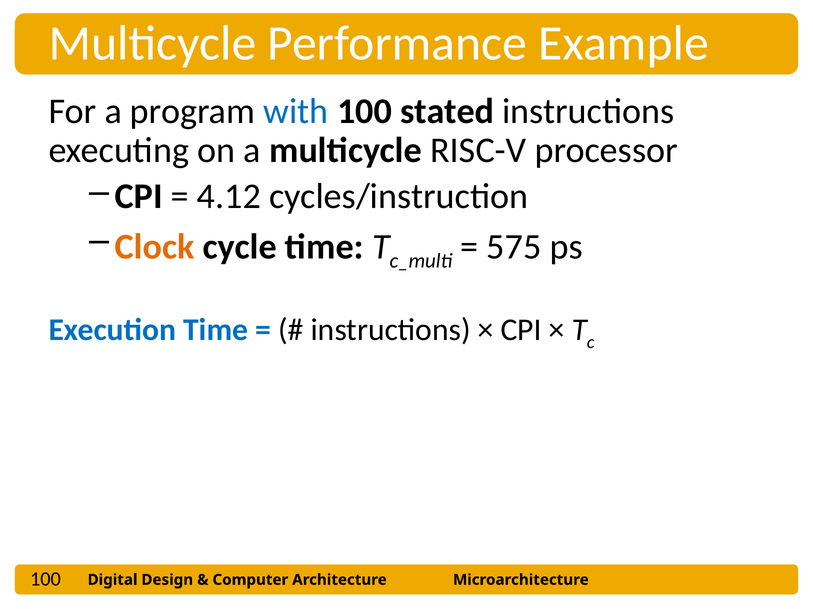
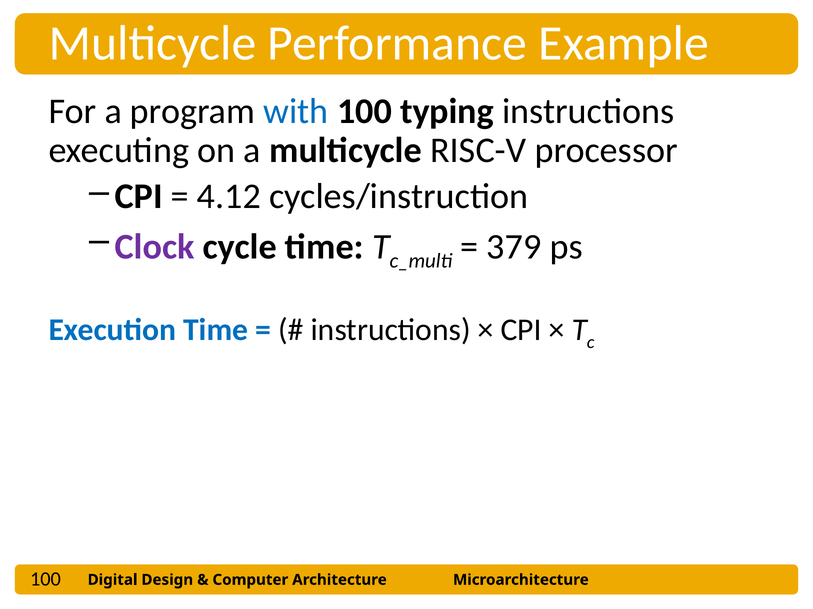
stated: stated -> typing (447, 111)
Clock colour: orange -> purple (155, 247)
575: 575 -> 379 (514, 247)
